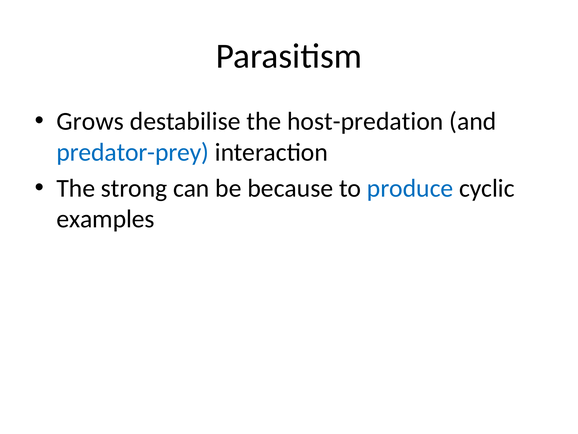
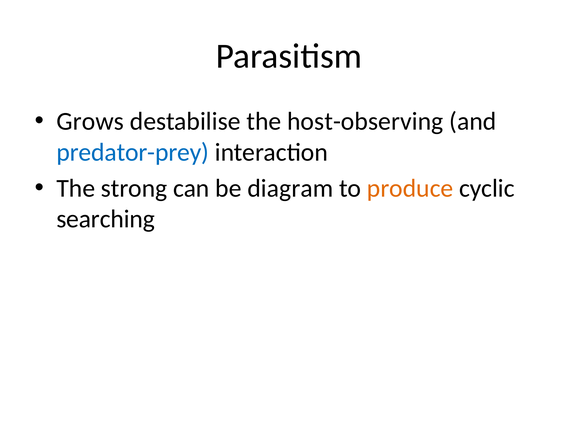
host-predation: host-predation -> host-observing (365, 121)
because: because -> diagram (290, 188)
produce colour: blue -> orange (410, 188)
examples: examples -> searching (106, 219)
